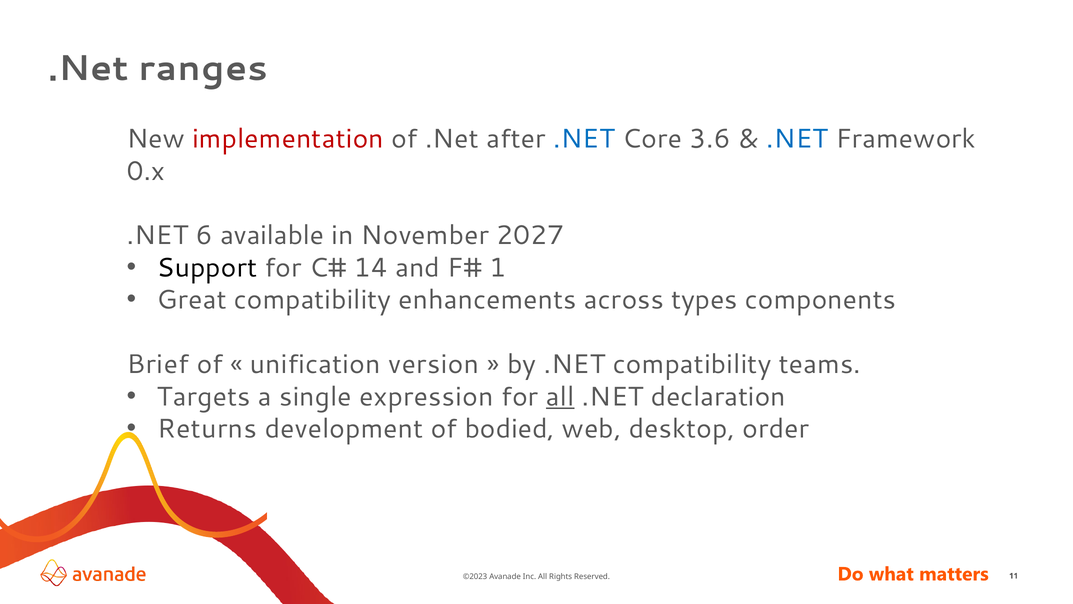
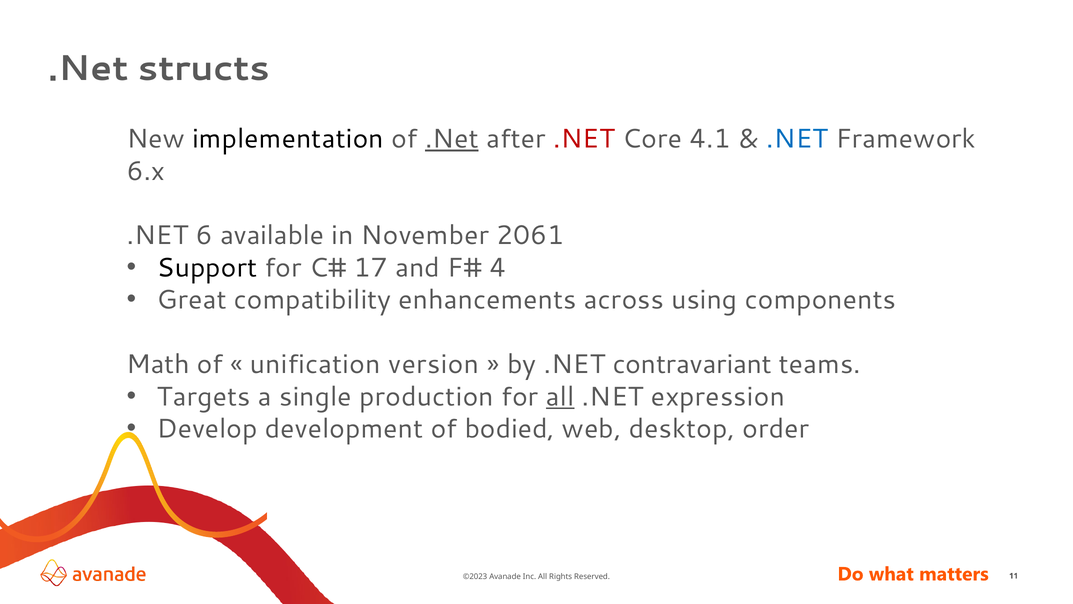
ranges: ranges -> structs (204, 68)
implementation colour: red -> black (288, 139)
.Net underline: none -> present (452, 139)
.NET colour: blue -> red (584, 139)
3.6: 3.6 -> 4.1 (710, 139)
0.x: 0.x -> 6.x (146, 171)
2027: 2027 -> 2061 (530, 235)
14: 14 -> 17 (371, 268)
1: 1 -> 4 (498, 268)
types: types -> using (704, 300)
Brief: Brief -> Math (158, 364)
.NET compatibility: compatibility -> contravariant (692, 364)
expression: expression -> production (427, 396)
declaration: declaration -> expression (718, 396)
Returns: Returns -> Develop (207, 429)
